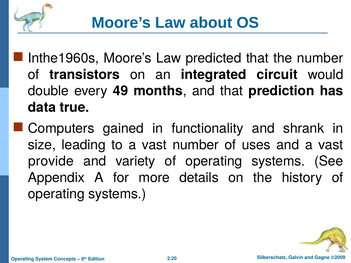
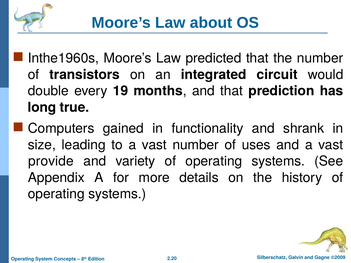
49: 49 -> 19 (121, 91)
data: data -> long (42, 107)
